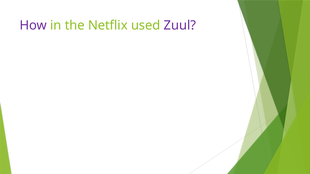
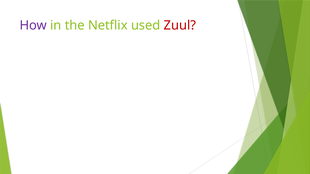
Zuul colour: purple -> red (180, 25)
